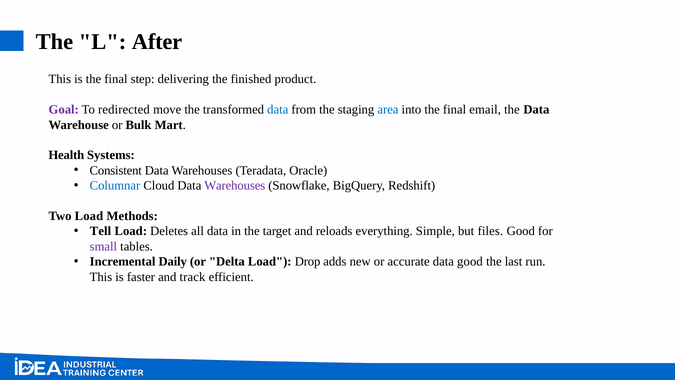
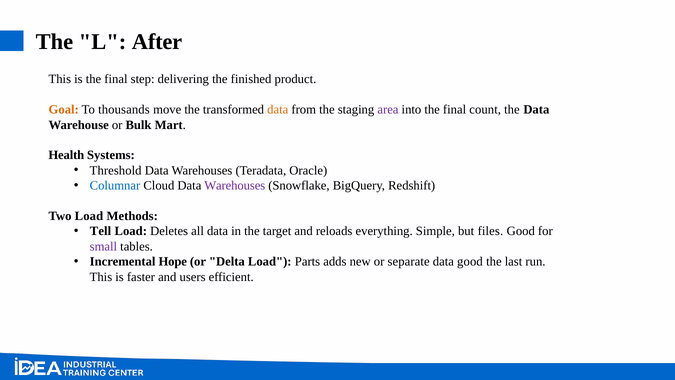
Goal colour: purple -> orange (64, 110)
redirected: redirected -> thousands (124, 110)
data colour: blue -> orange (278, 110)
area colour: blue -> purple (388, 110)
email: email -> count (485, 110)
Consistent: Consistent -> Threshold (116, 170)
Daily: Daily -> Hope (173, 261)
Drop: Drop -> Parts (308, 261)
accurate: accurate -> separate (409, 261)
track: track -> users (193, 277)
